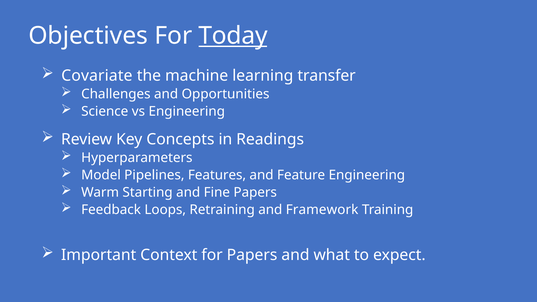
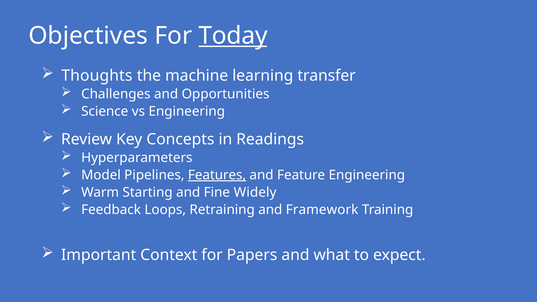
Covariate: Covariate -> Thoughts (97, 76)
Features underline: none -> present (217, 175)
Fine Papers: Papers -> Widely (255, 192)
